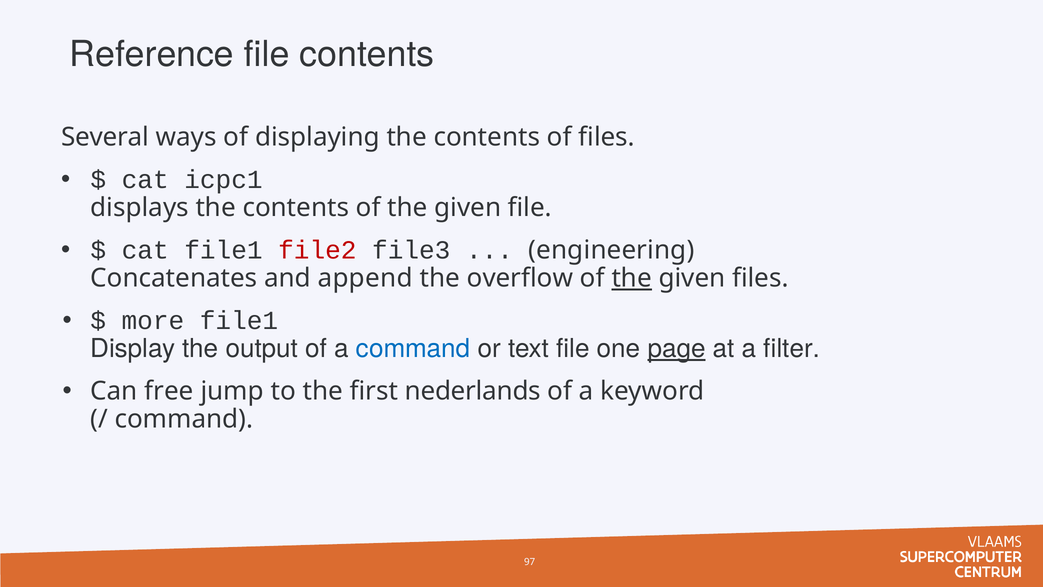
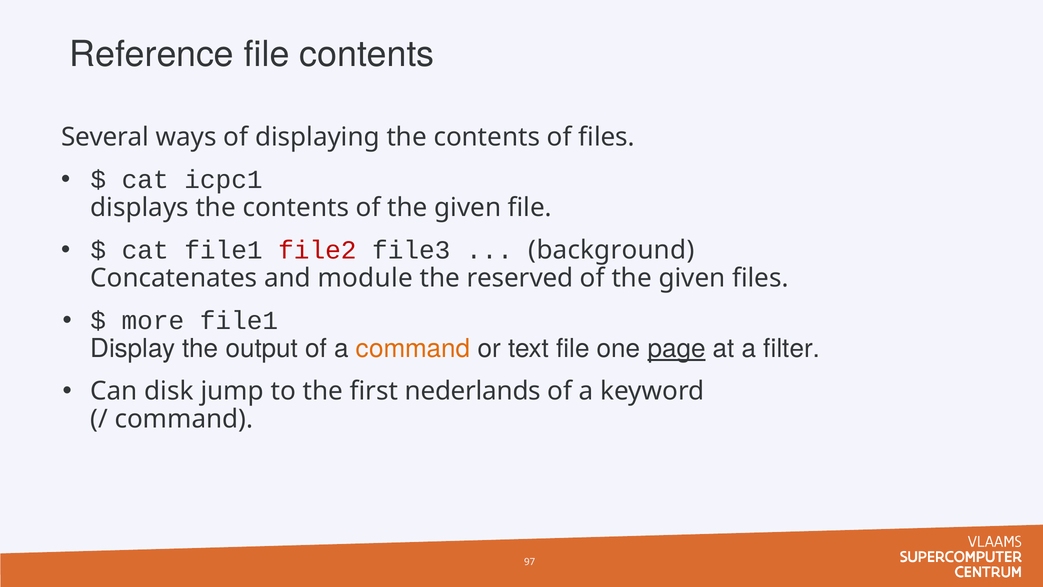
engineering: engineering -> background (611, 250)
append: append -> module (365, 278)
overflow: overflow -> reserved (520, 278)
the underline: present -> none (632, 278)
command colour: blue -> orange (413, 349)
free: free -> disk (169, 391)
